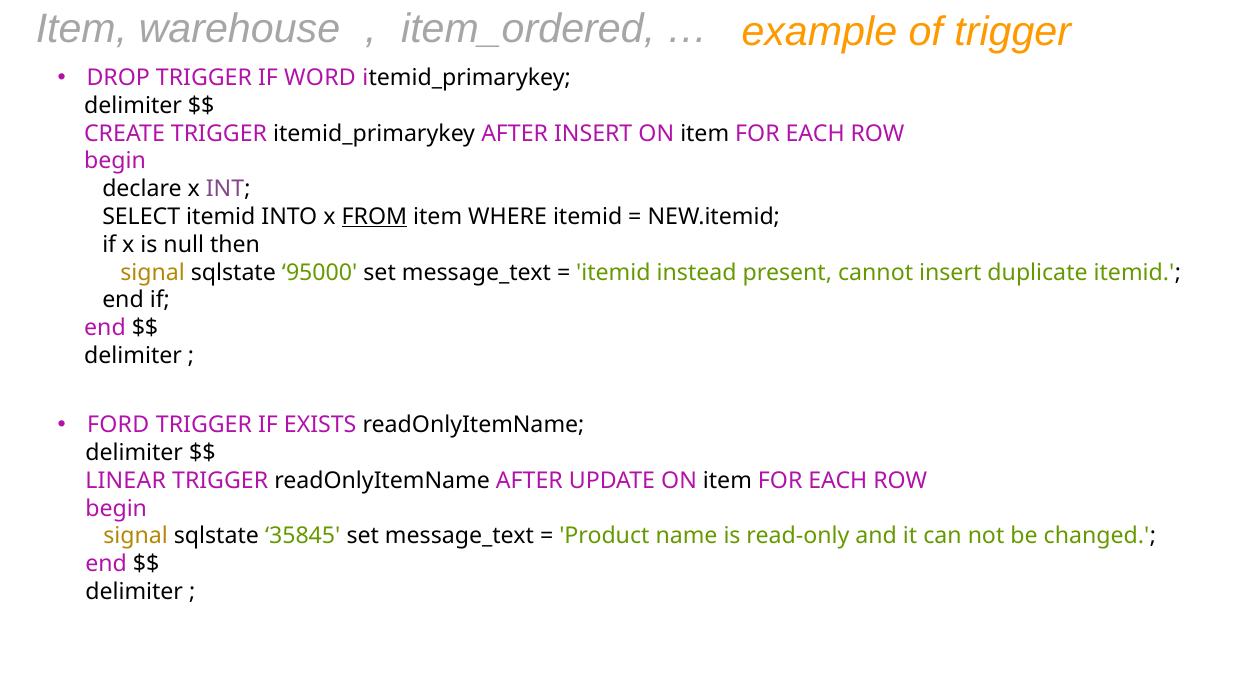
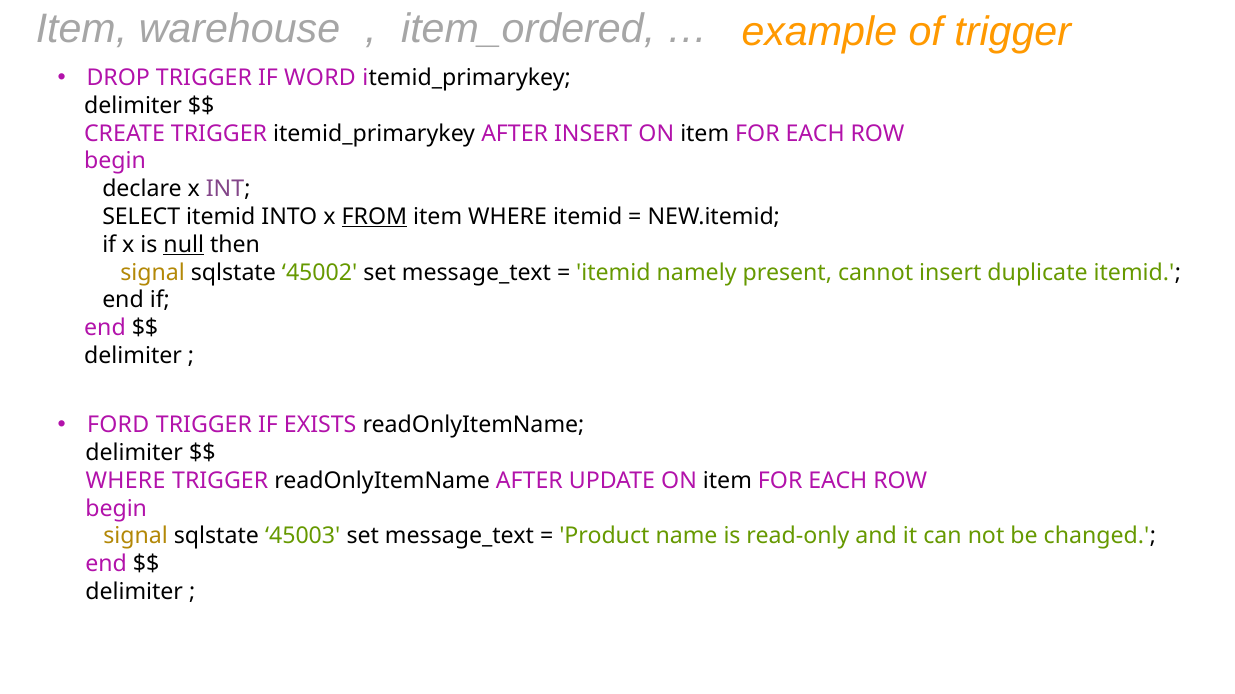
null underline: none -> present (184, 245)
95000: 95000 -> 45002 (320, 273)
instead: instead -> namely (697, 273)
LINEAR: LINEAR -> WHERE (126, 481)
35845: 35845 -> 45003 (303, 537)
